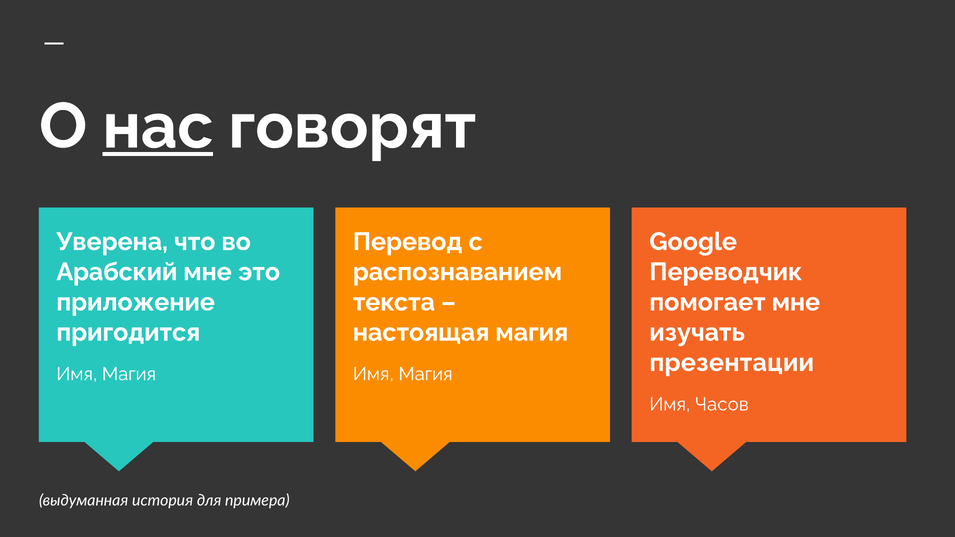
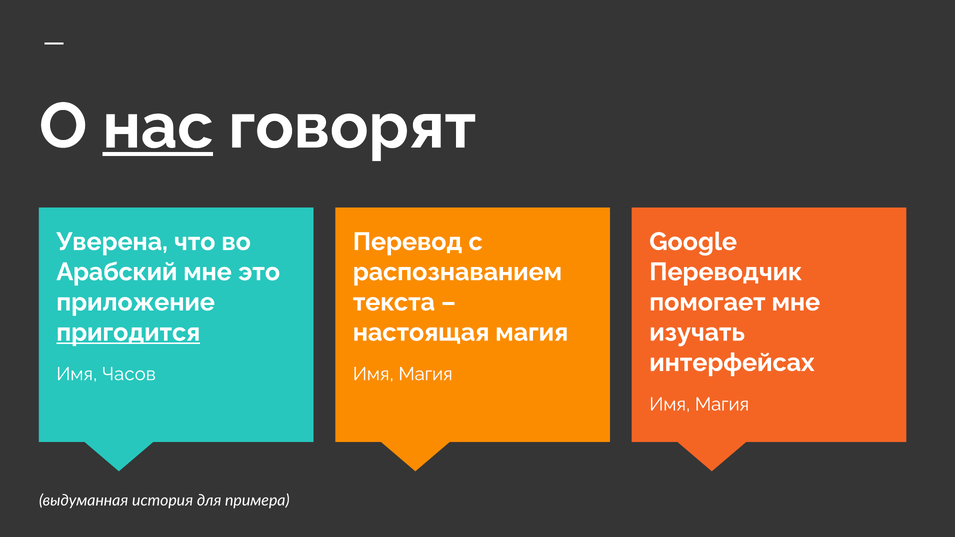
пригодится underline: none -> present (128, 332)
презентации: презентации -> интерфейсах (732, 363)
Магия: Магия -> Часов (129, 374)
Часов: Часов -> Магия (722, 404)
